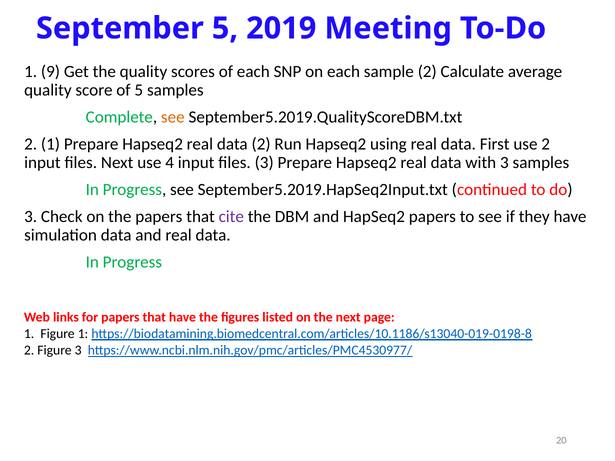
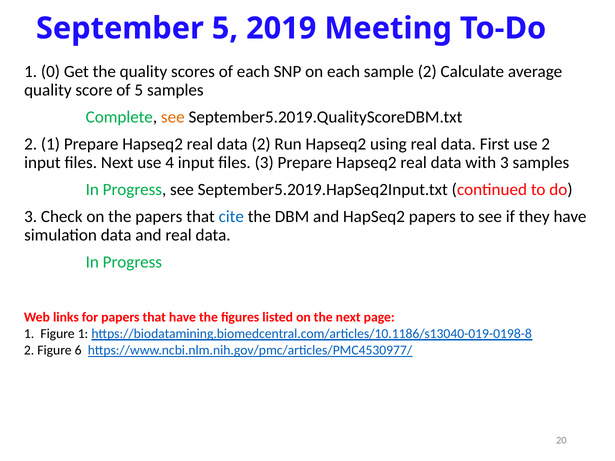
9: 9 -> 0 (50, 72)
cite colour: purple -> blue (231, 217)
Figure 3: 3 -> 6 (78, 351)
